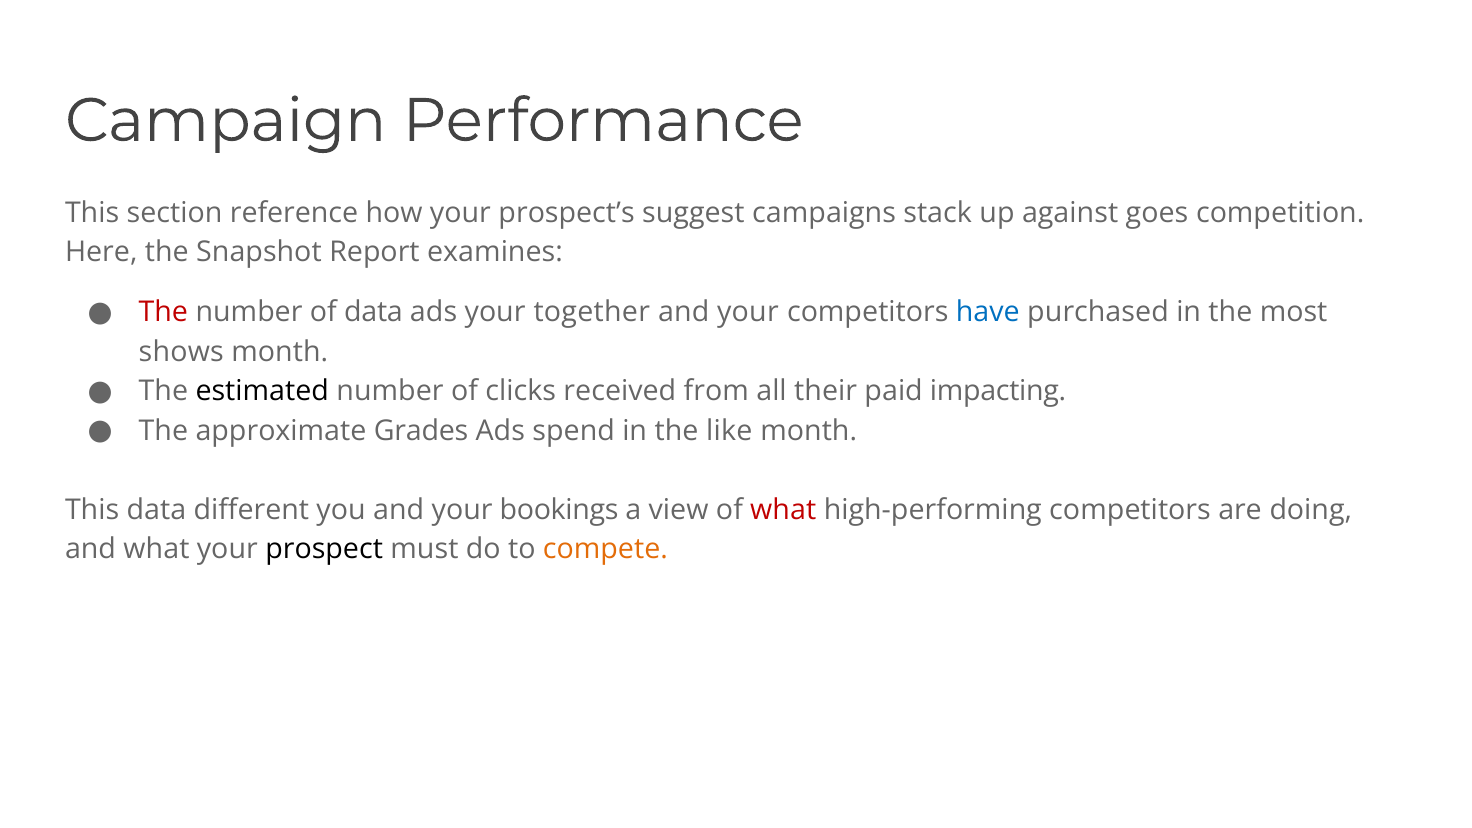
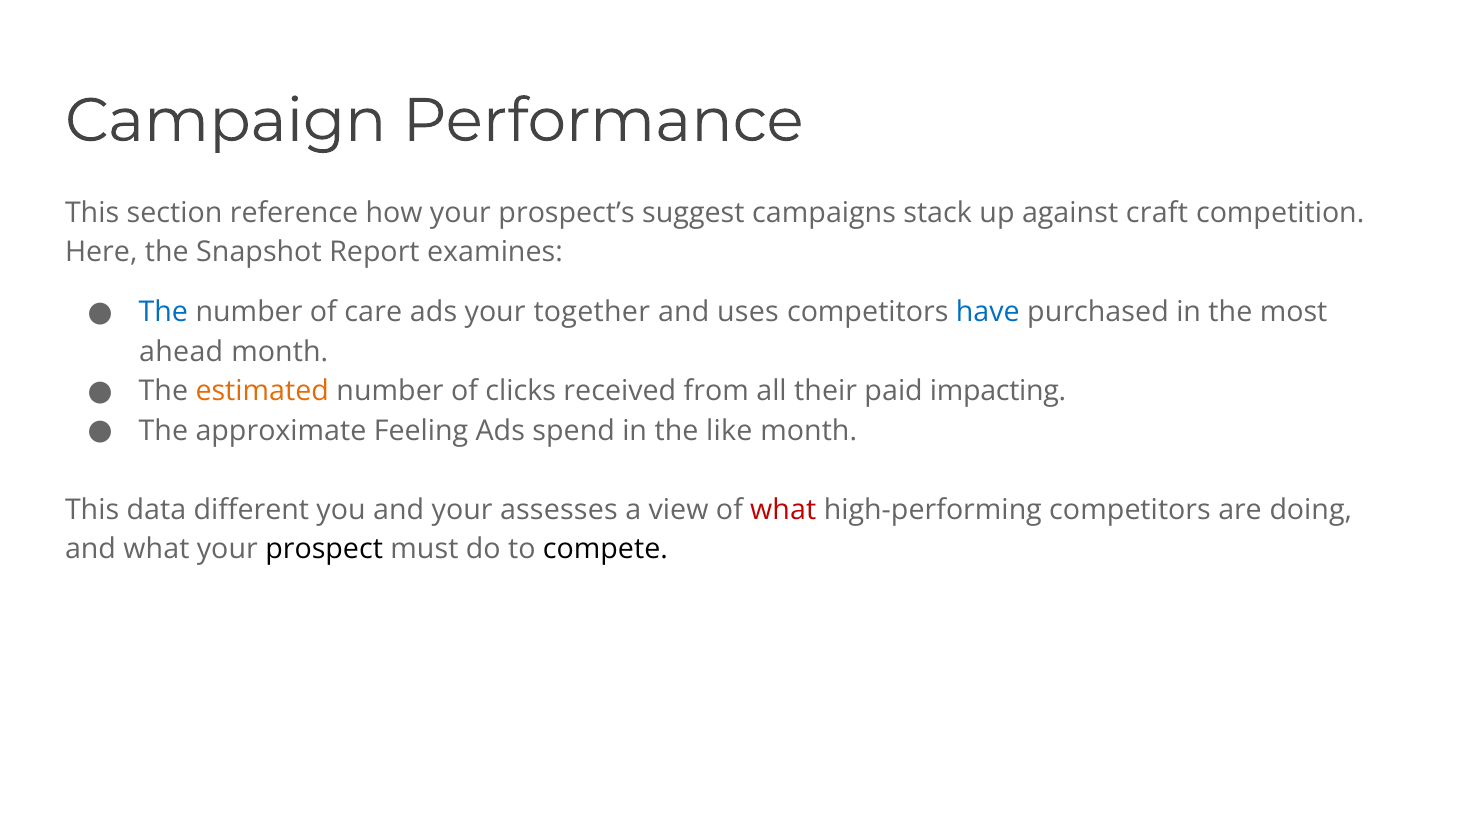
goes: goes -> craft (1157, 213)
The colour: red -> blue (163, 312)
of data: data -> care (373, 312)
your: your -> uses (748, 312)
shows: shows -> ahead (181, 352)
estimated colour: black -> orange (262, 391)
Grades: Grades -> Feeling (421, 431)
bookings: bookings -> assesses (559, 510)
compete colour: orange -> black (605, 549)
